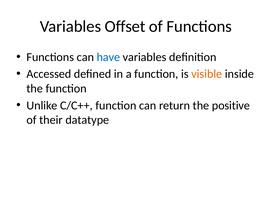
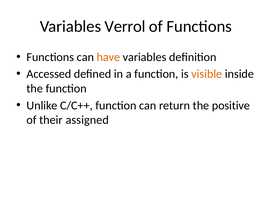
Offset: Offset -> Verrol (125, 26)
have colour: blue -> orange (108, 57)
datatype: datatype -> assigned (87, 120)
